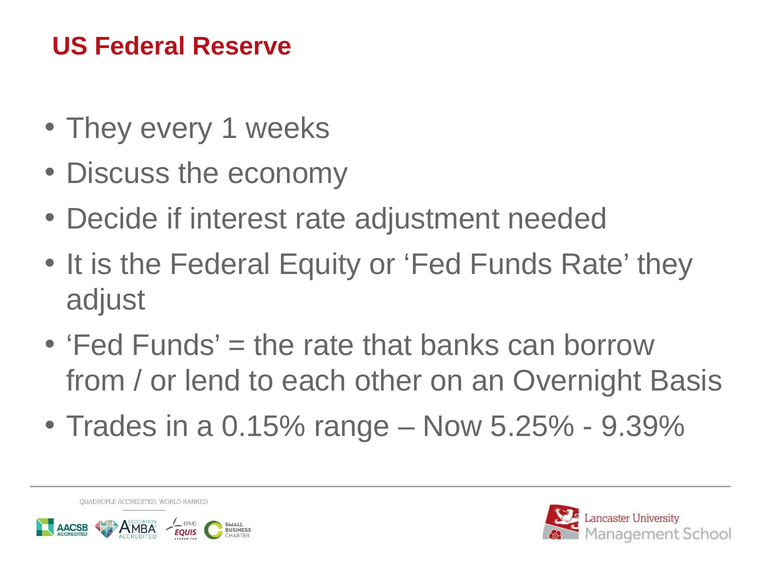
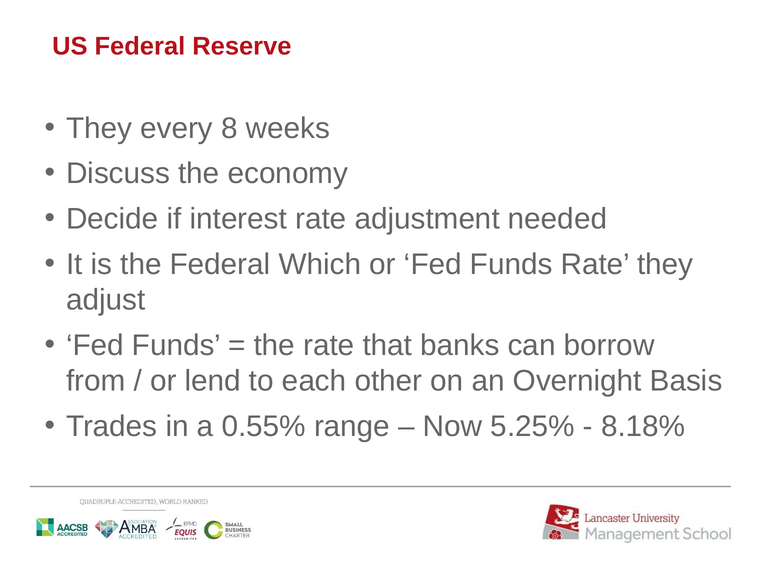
1: 1 -> 8 (229, 128)
Equity: Equity -> Which (320, 264)
0.15%: 0.15% -> 0.55% (264, 426)
9.39%: 9.39% -> 8.18% (643, 426)
